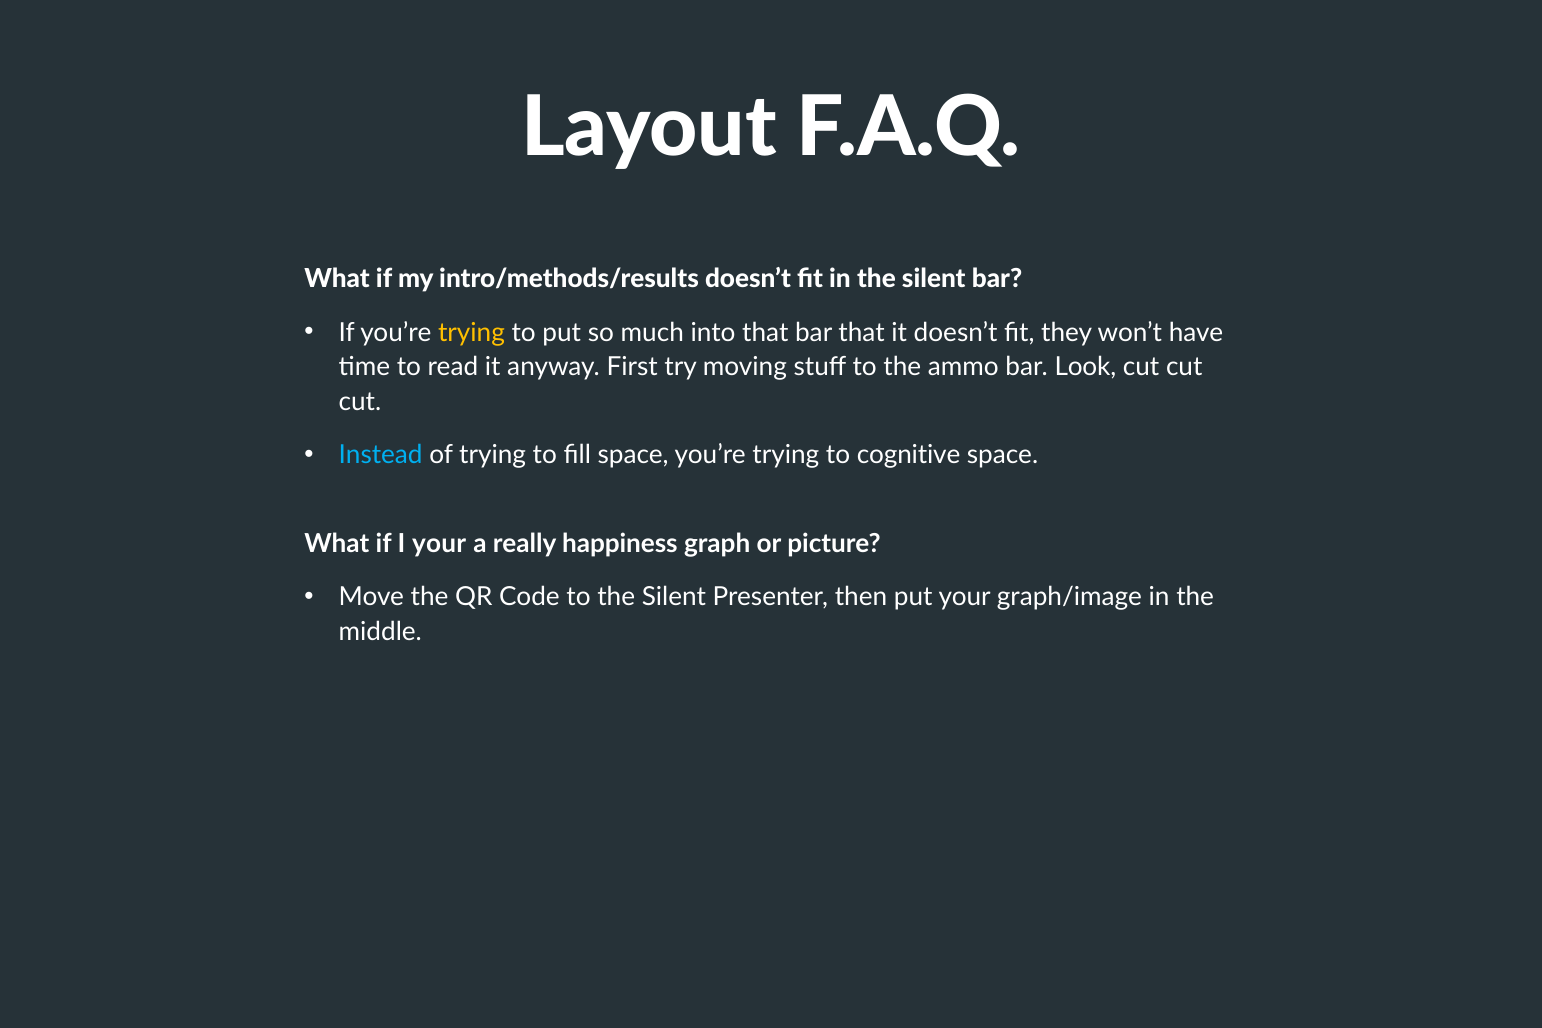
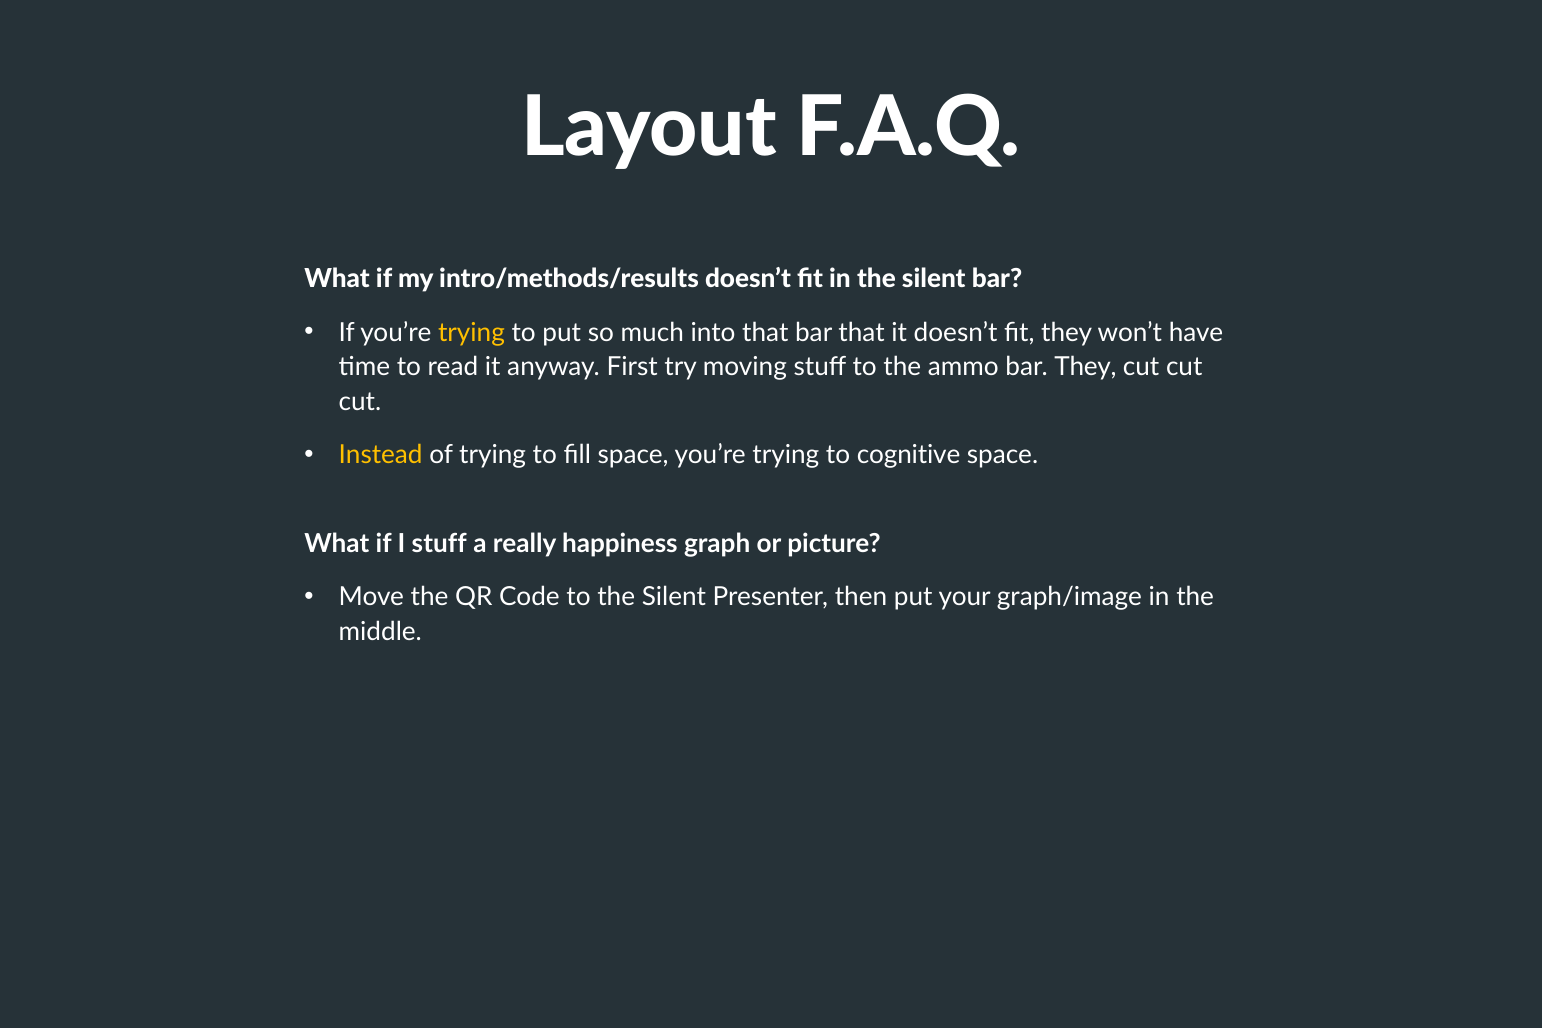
bar Look: Look -> They (1085, 367)
Instead colour: light blue -> yellow (381, 455)
I your: your -> stuff (439, 543)
